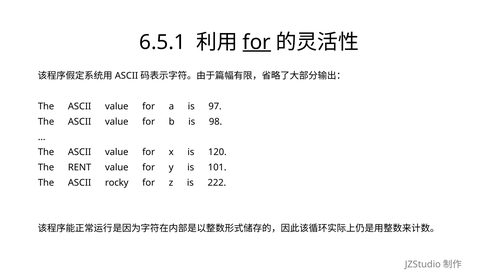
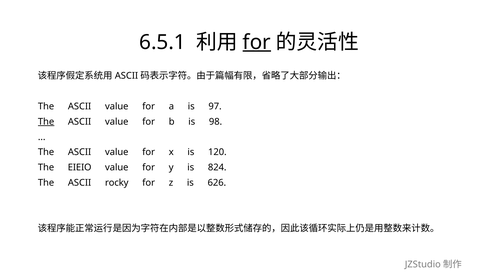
The underline: none -> present (46, 122)
RENT: RENT -> EIEIO (80, 168)
101: 101 -> 824 (217, 168)
222: 222 -> 626 (217, 183)
